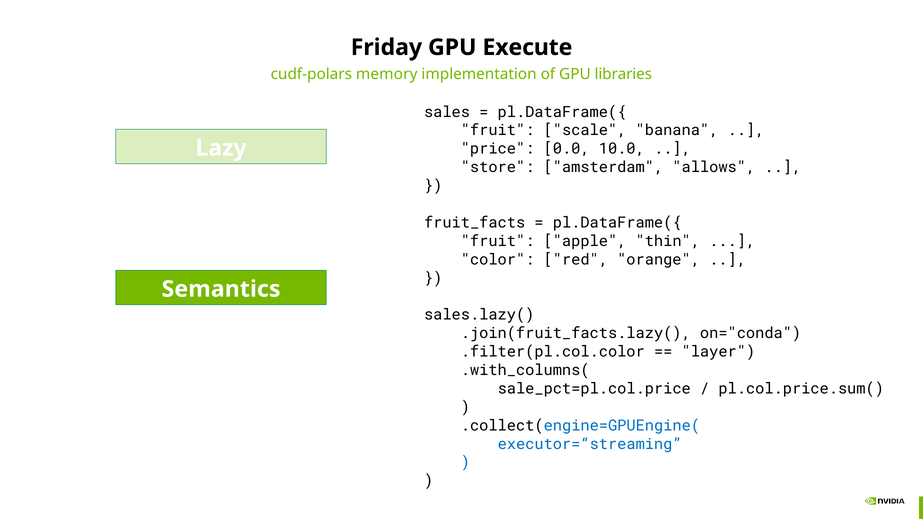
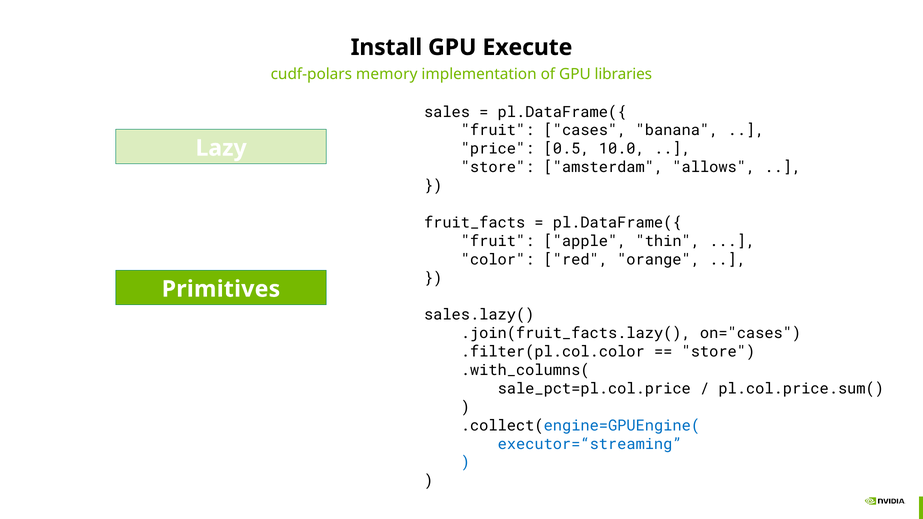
Friday: Friday -> Install (387, 47)
scale: scale -> cases (585, 130)
0.0: 0.0 -> 0.5 (567, 149)
Semantics: Semantics -> Primitives (221, 289)
on="conda: on="conda -> on="cases (751, 333)
layer: layer -> store (718, 352)
